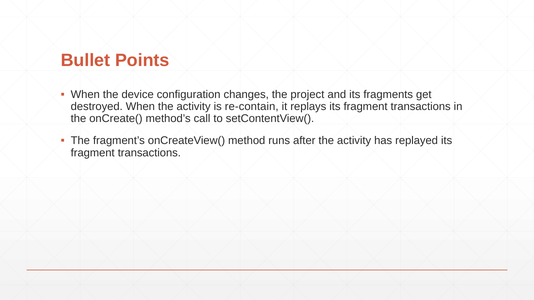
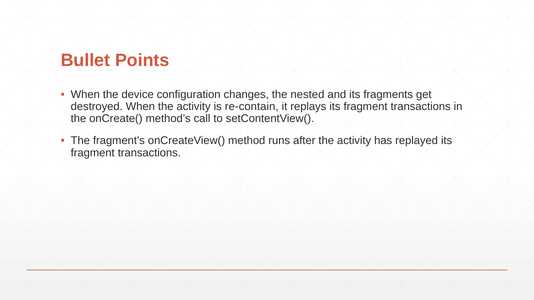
project: project -> nested (307, 95)
